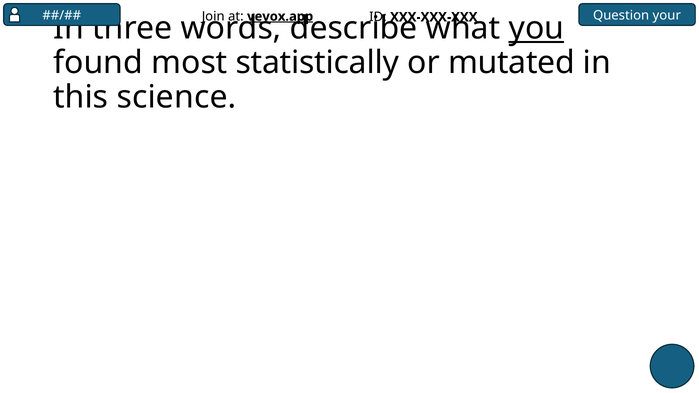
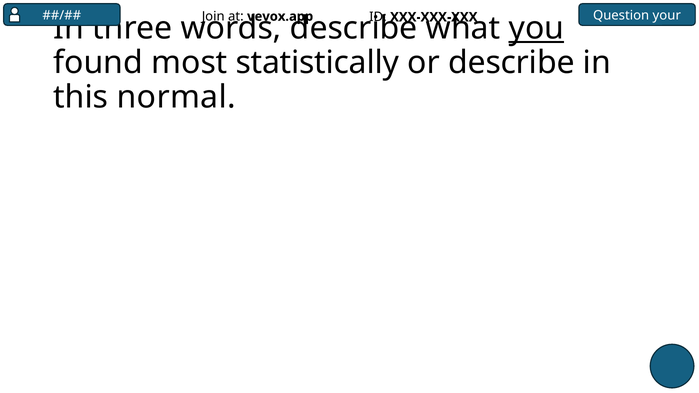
vevox.app underline: present -> none (280, 16)
or mutated: mutated -> describe (511, 63)
science: science -> normal (176, 97)
